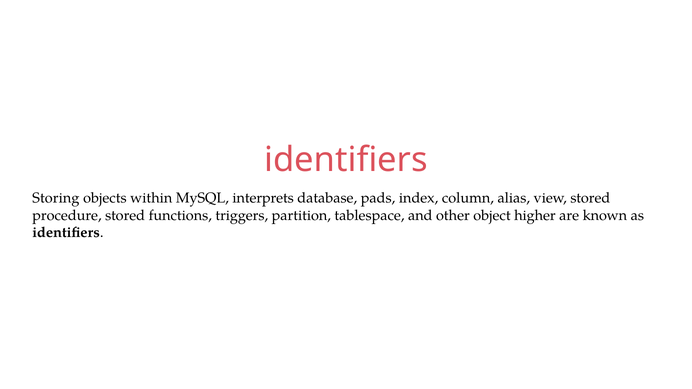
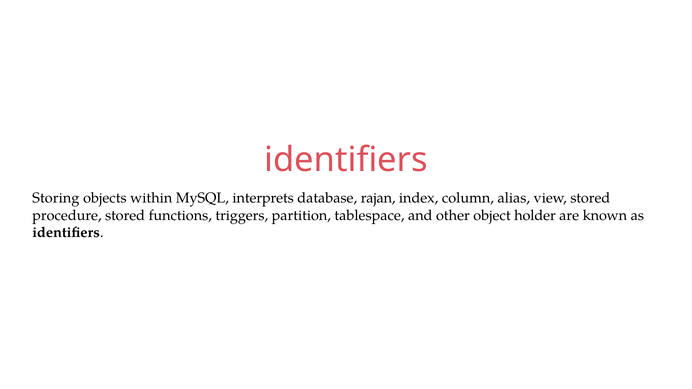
pads: pads -> rajan (378, 198)
higher: higher -> holder (535, 216)
